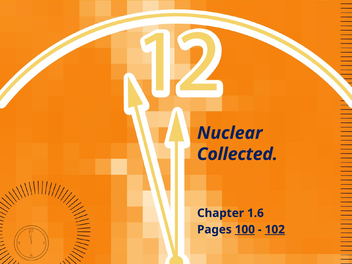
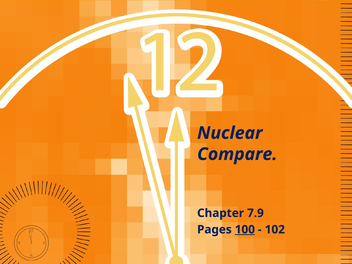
Collected: Collected -> Compare (237, 154)
1.6: 1.6 -> 7.9 (255, 213)
102 underline: present -> none (275, 230)
